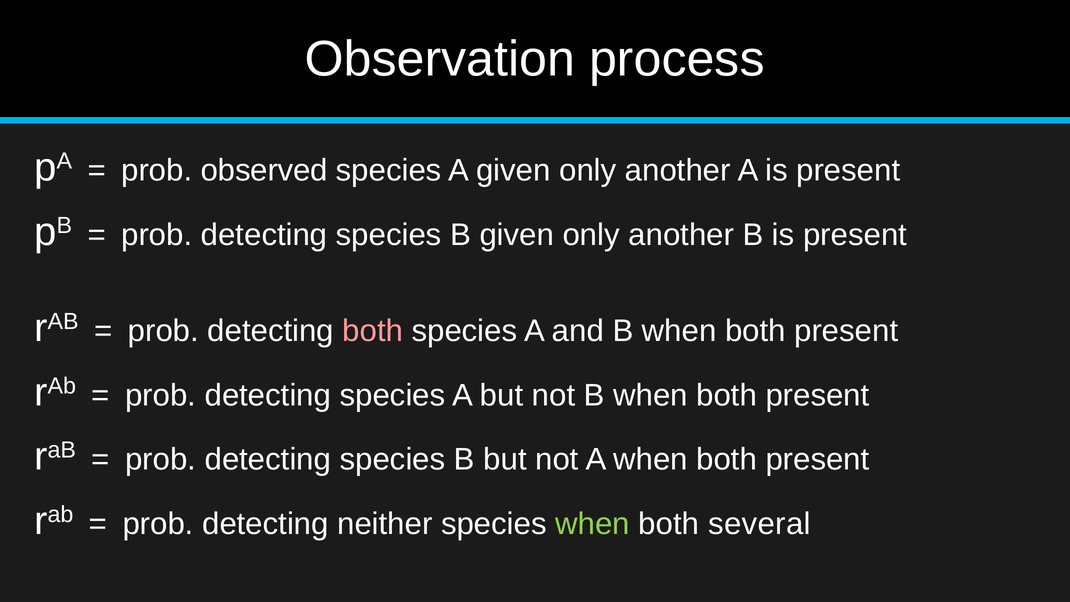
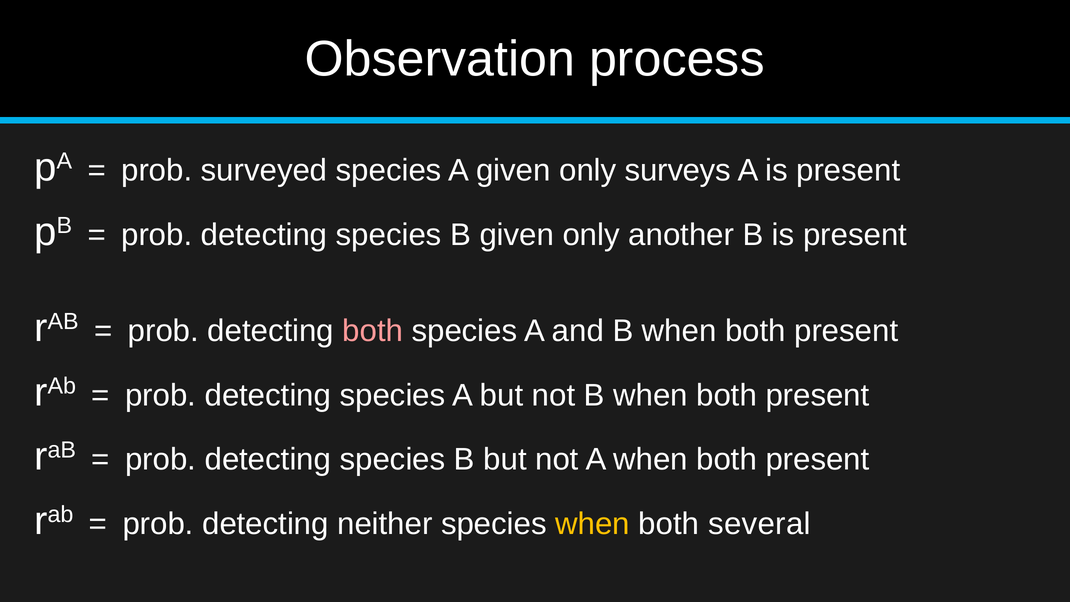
observed: observed -> surveyed (264, 171)
A given only another: another -> surveys (678, 171)
when colour: light green -> yellow (593, 524)
